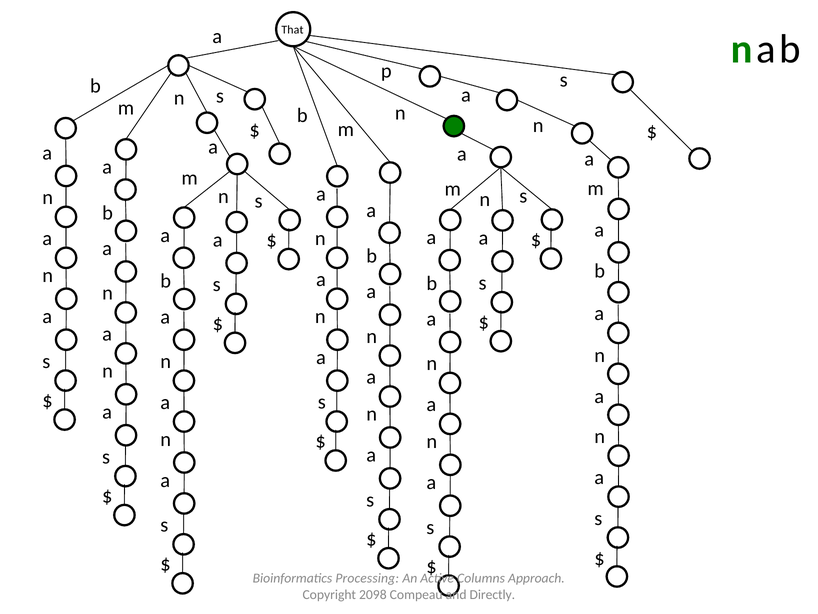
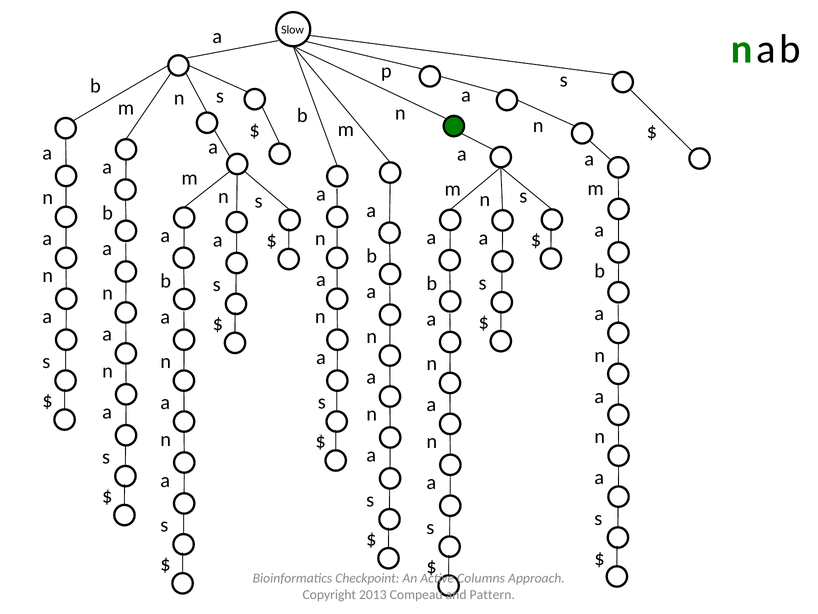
That: That -> Slow (293, 30)
Processing: Processing -> Checkpoint (367, 578)
2098: 2098 -> 2013 (373, 594)
Directly: Directly -> Pattern (492, 594)
